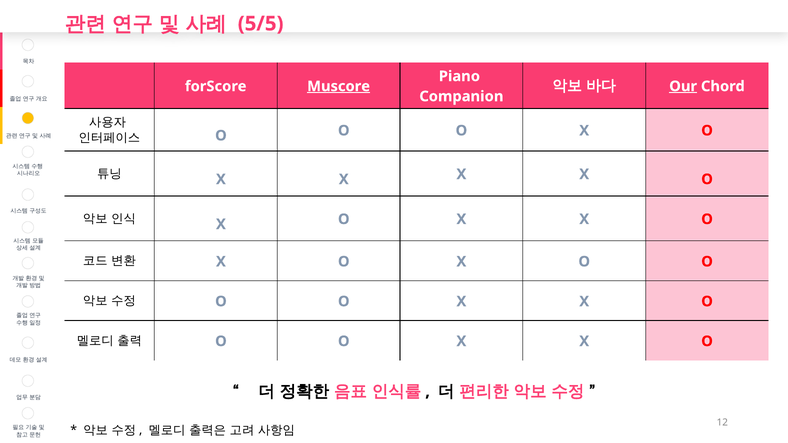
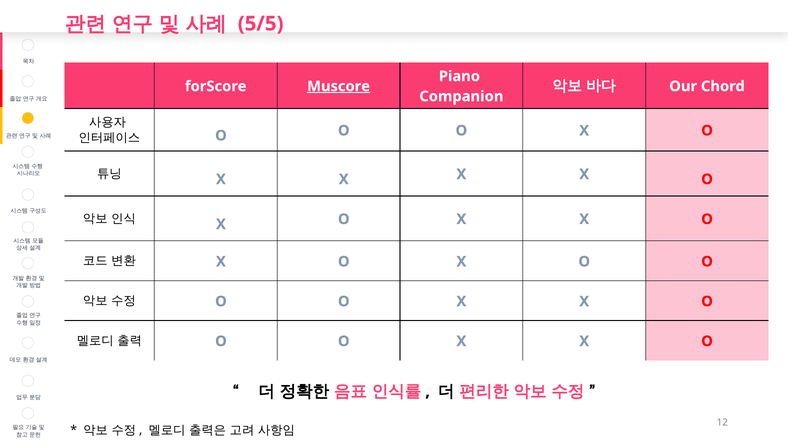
Our underline: present -> none (683, 86)
